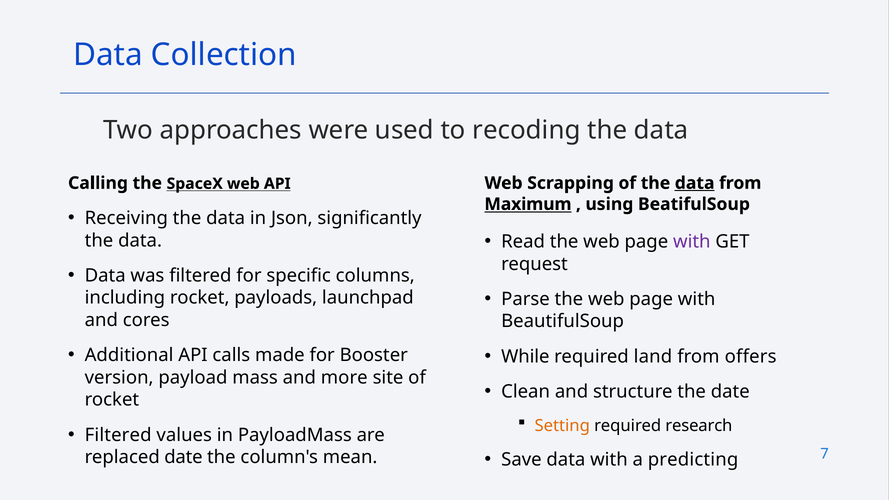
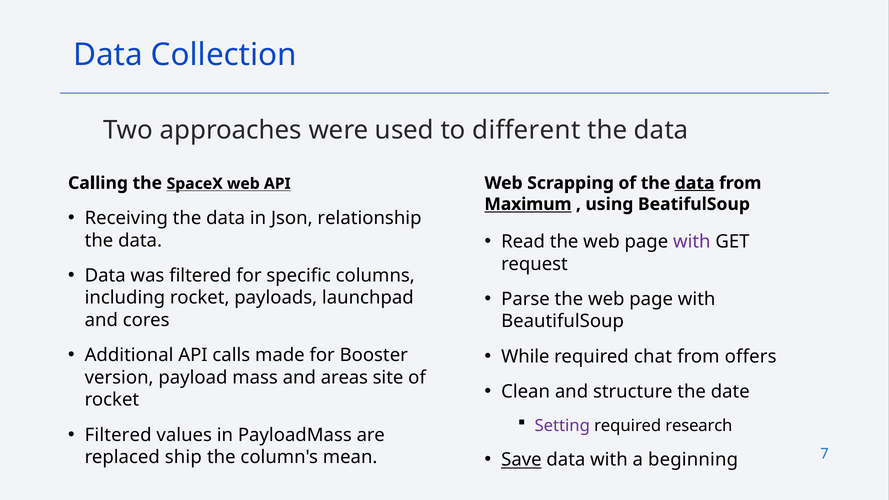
recoding: recoding -> different (526, 130)
significantly: significantly -> relationship (370, 218)
land: land -> chat (653, 357)
more: more -> areas (344, 378)
Setting colour: orange -> purple (562, 426)
Save underline: none -> present (521, 460)
predicting: predicting -> beginning (693, 460)
replaced date: date -> ship (183, 457)
